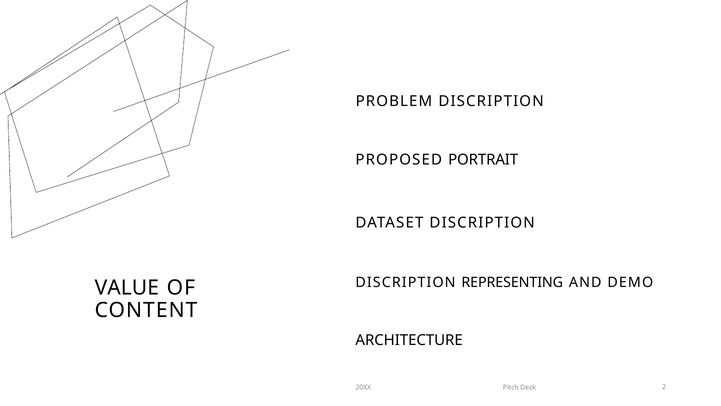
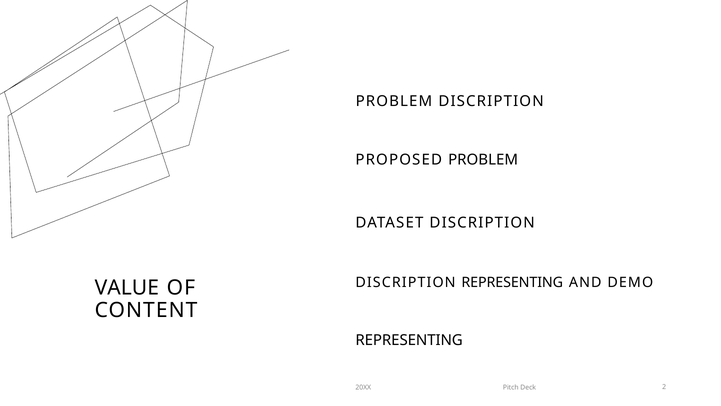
PROPOSED PORTRAIT: PORTRAIT -> PROBLEM (483, 160)
ARCHITECTURE: ARCHITECTURE -> REPRESENTING (409, 340)
